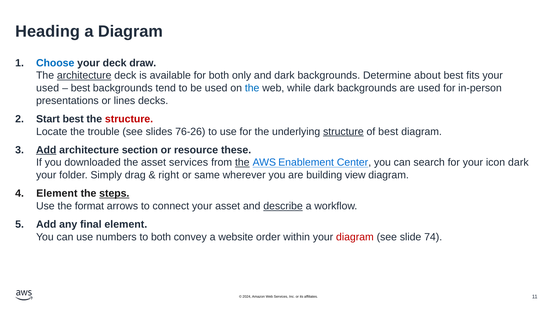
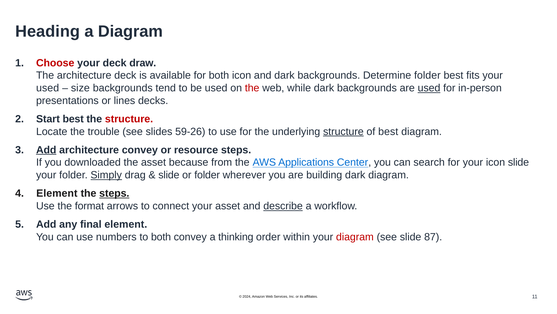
Choose colour: blue -> red (55, 63)
architecture underline: present -> none (84, 75)
both only: only -> icon (242, 75)
Determine about: about -> folder (427, 75)
best: best -> size (80, 88)
the colour: blue -> red (252, 88)
used underline: none -> present (429, 88)
76-26: 76-26 -> 59-26 (190, 131)
architecture section: section -> convey (140, 150)
resource these: these -> steps (236, 150)
asset services: services -> because (189, 162)
the underline: present -> none (242, 162)
Enablement: Enablement -> Applications (306, 162)
icon dark: dark -> slide (518, 162)
Simply underline: none -> present (106, 175)
right: right -> slide (169, 175)
or same: same -> folder (207, 175)
building view: view -> dark (355, 175)
website: website -> thinking (236, 236)
74: 74 -> 87 (433, 236)
